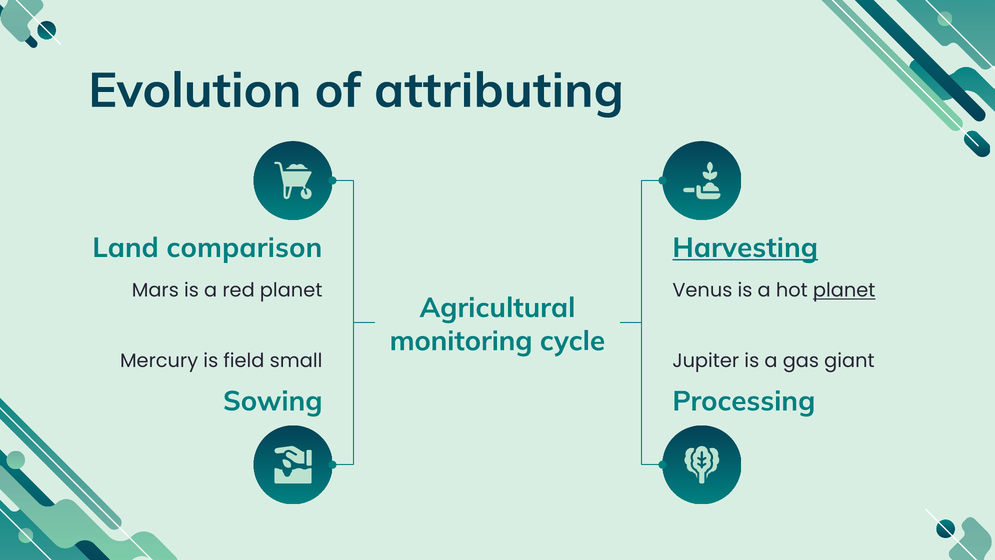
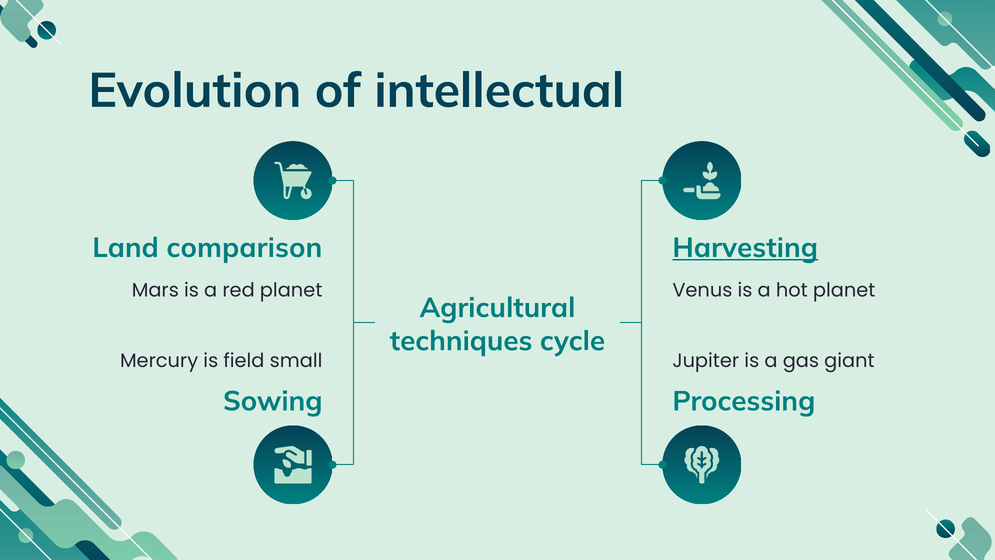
attributing: attributing -> intellectual (499, 91)
planet underline: present -> none (844, 290)
monitoring: monitoring -> techniques (461, 341)
